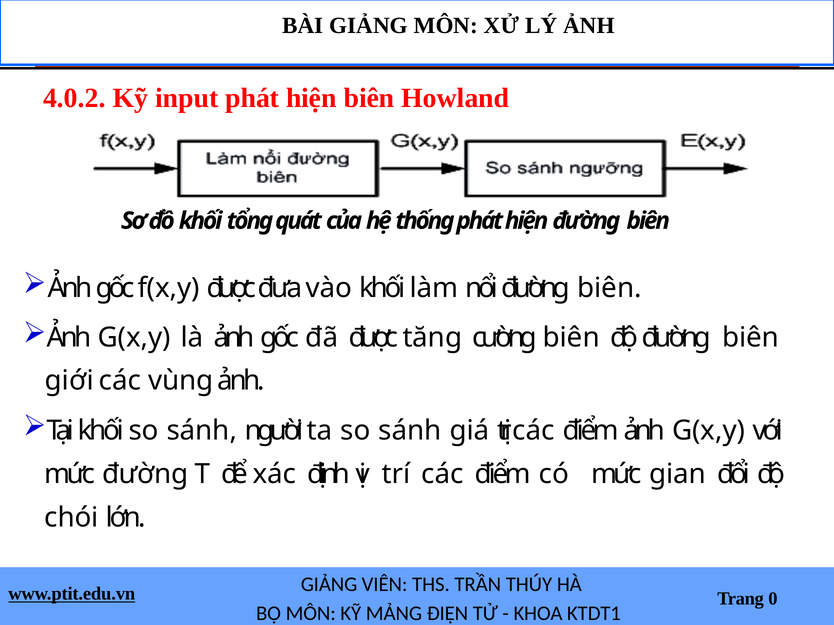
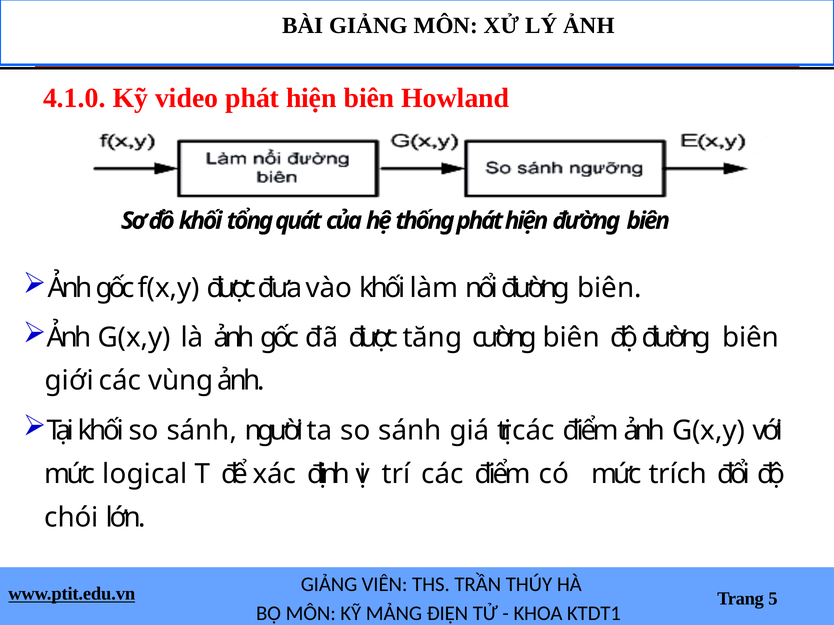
4.0.2: 4.0.2 -> 4.1.0 (74, 98)
input: input -> video (187, 98)
mức đường: đường -> logical (145, 474)
gian: gian -> trích (678, 474)
0: 0 -> 5 (773, 599)
